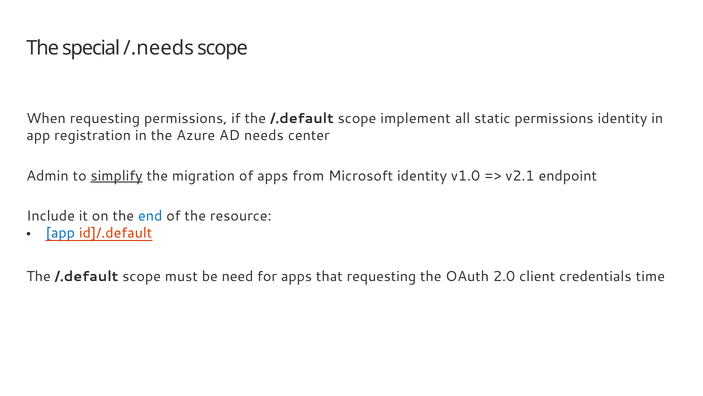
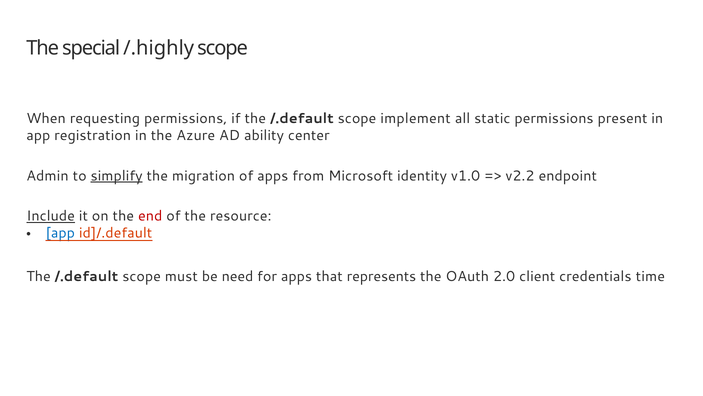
/.needs: /.needs -> /.highly (159, 48)
permissions identity: identity -> present (623, 118)
needs: needs -> ability (264, 135)
v2.1: v2.1 -> v2.2 (520, 176)
Include underline: none -> present (51, 216)
end colour: blue -> red (150, 216)
that requesting: requesting -> represents (381, 276)
